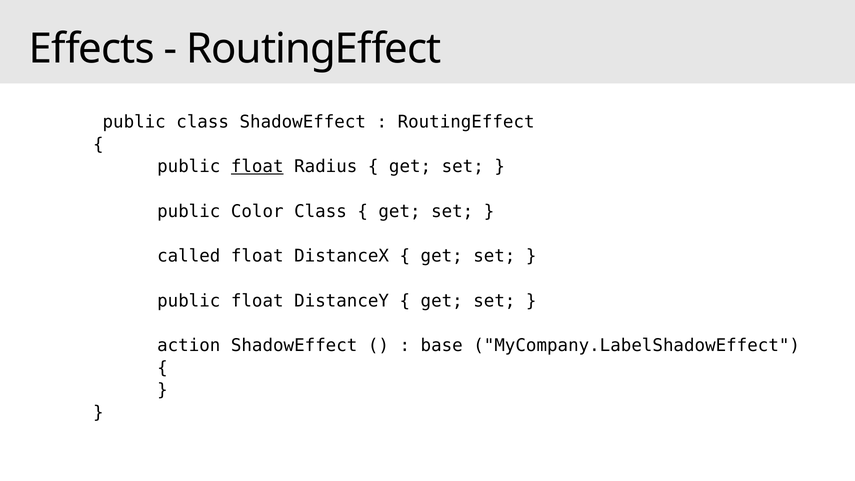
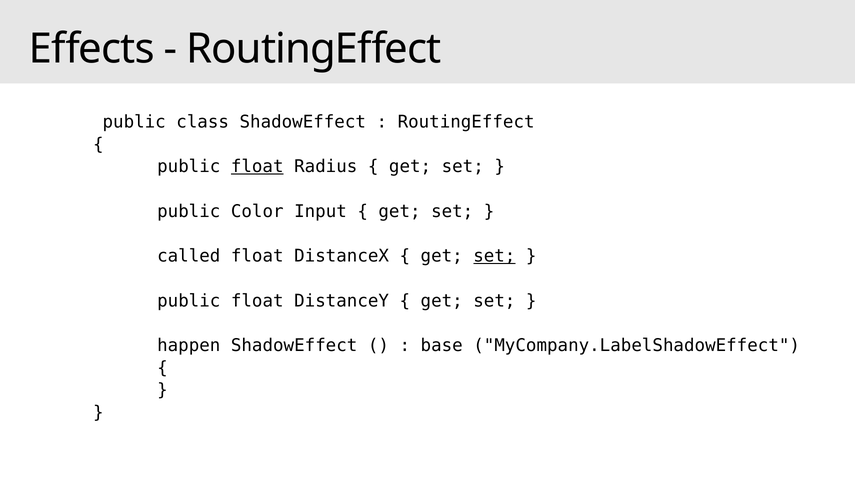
Color Class: Class -> Input (321, 211)
set underline: none -> present (494, 256)
action: action -> happen (189, 345)
